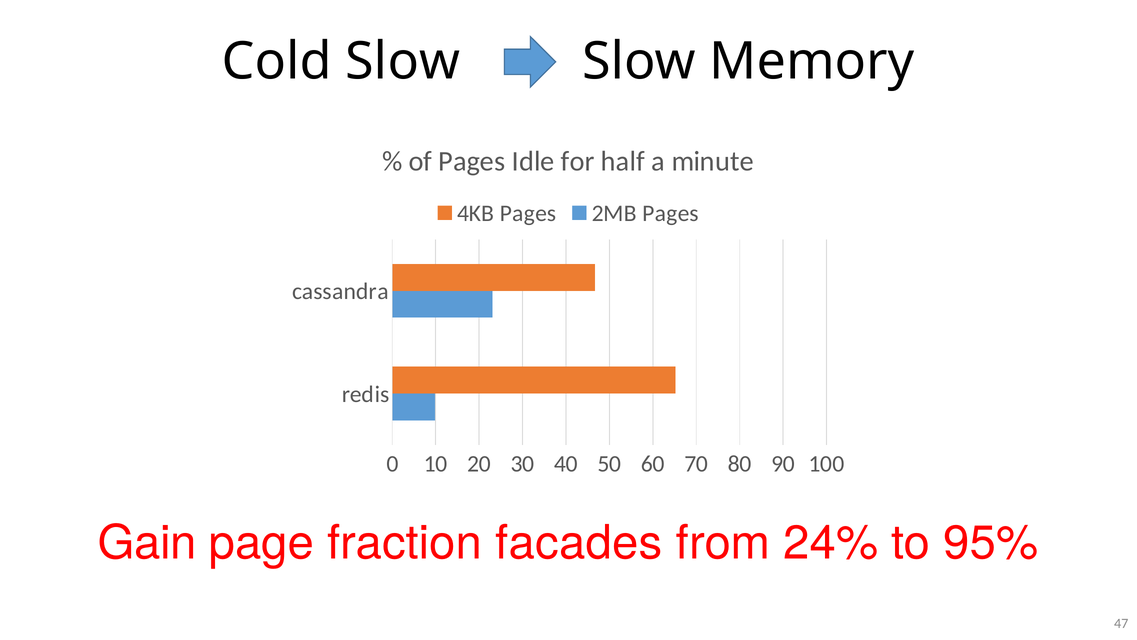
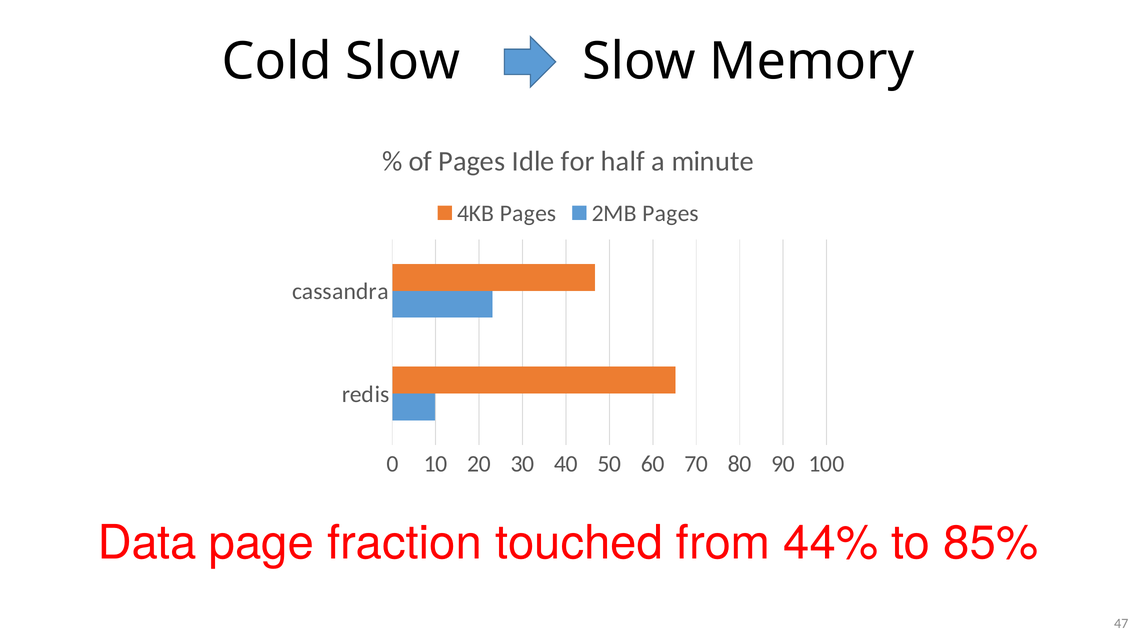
Gain: Gain -> Data (147, 543)
facades: facades -> touched (579, 543)
24%: 24% -> 44% (831, 543)
95%: 95% -> 85% (991, 543)
